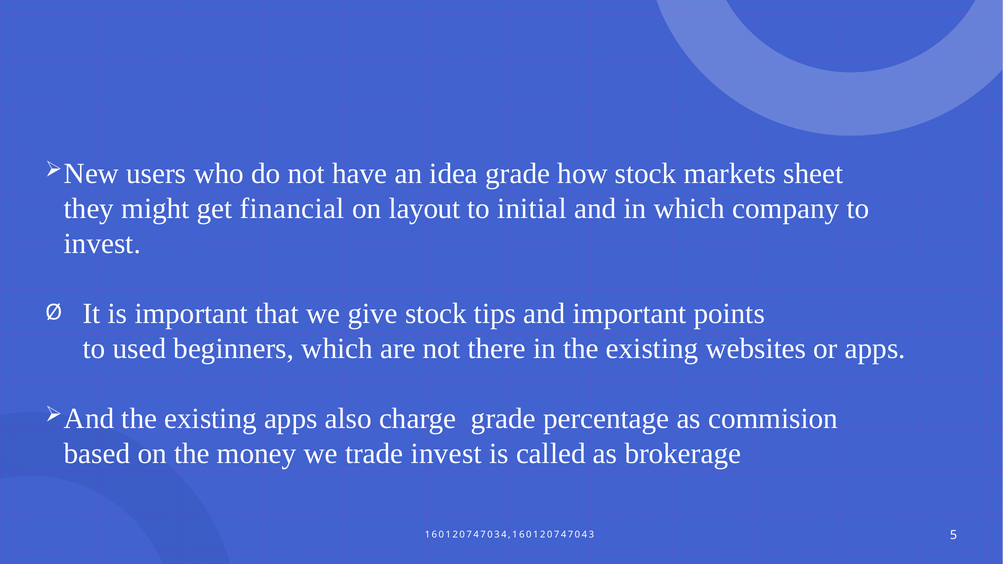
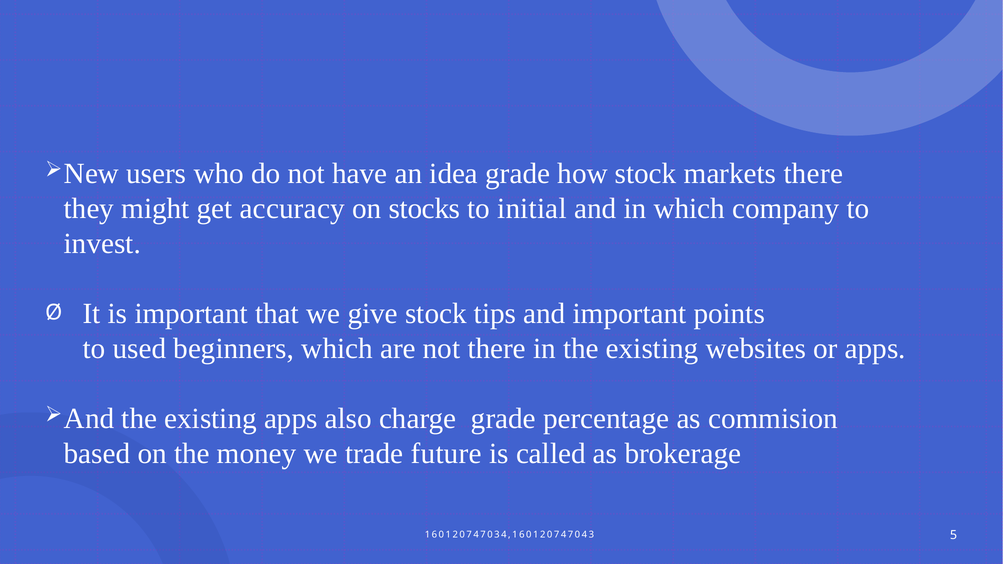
markets sheet: sheet -> there (813, 173)
financial: financial -> accuracy (292, 209)
layout: layout -> stocks (425, 209)
trade invest: invest -> future (446, 454)
